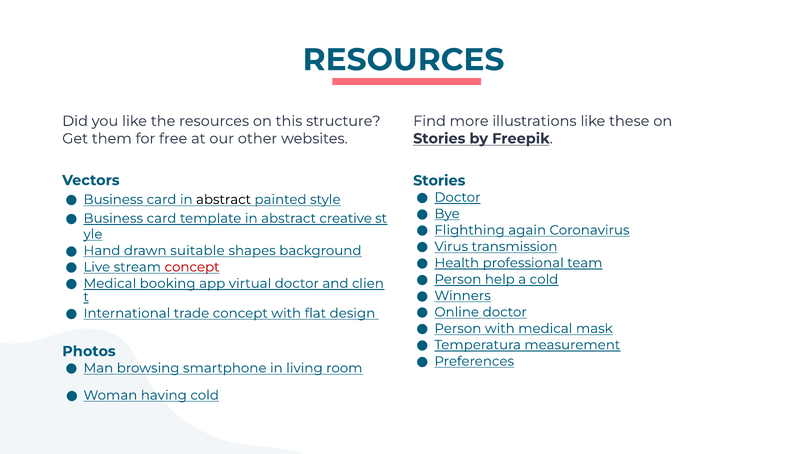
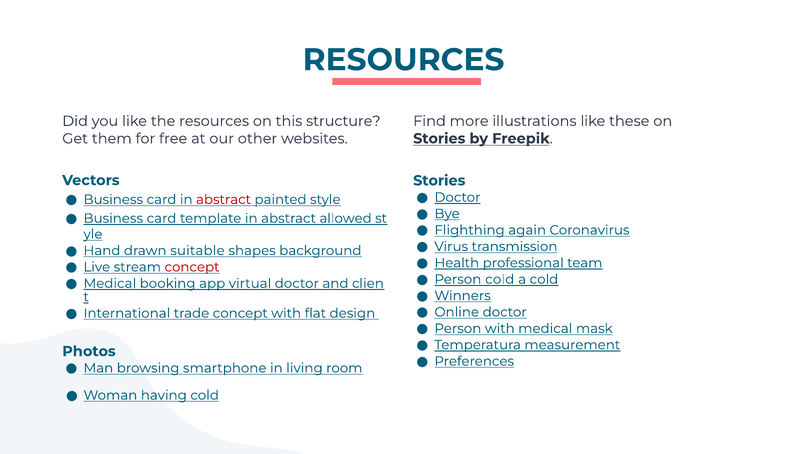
abstract colour: black -> red (224, 200)
creative: creative -> allowed (346, 218)
Person help: help -> cold (500, 279)
